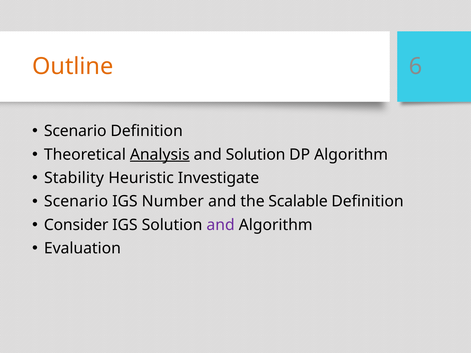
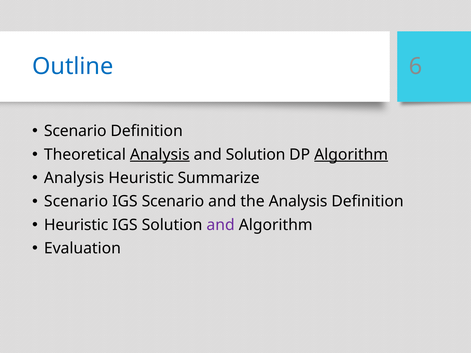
Outline colour: orange -> blue (73, 66)
Algorithm underline: none -> present (351, 155)
Stability: Stability -> Analysis (74, 178)
Investigate: Investigate -> Summarize (219, 178)
IGS Number: Number -> Scenario (173, 202)
the Scalable: Scalable -> Analysis (298, 202)
Consider: Consider -> Heuristic (76, 225)
